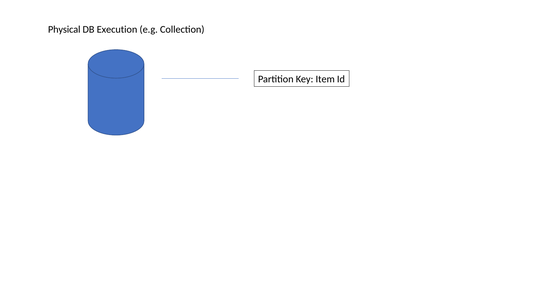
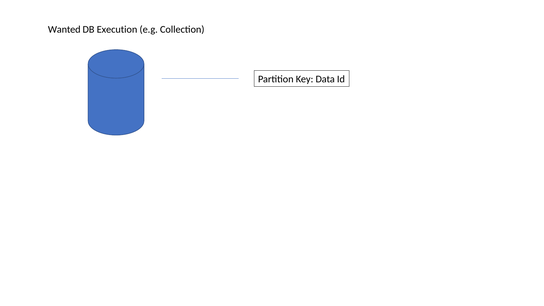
Physical: Physical -> Wanted (64, 30)
Item: Item -> Data (325, 79)
